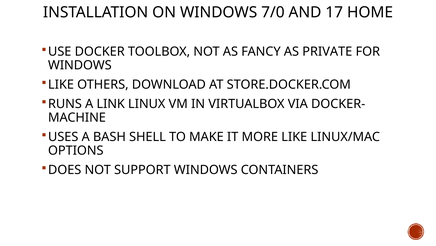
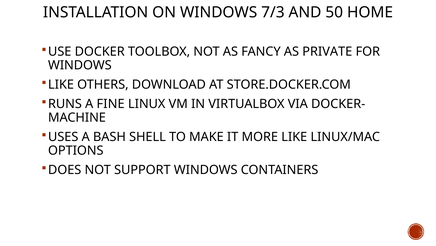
7/0: 7/0 -> 7/3 (273, 12)
17: 17 -> 50 (334, 12)
LINK: LINK -> FINE (111, 104)
